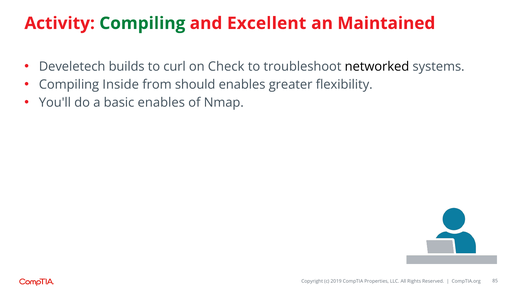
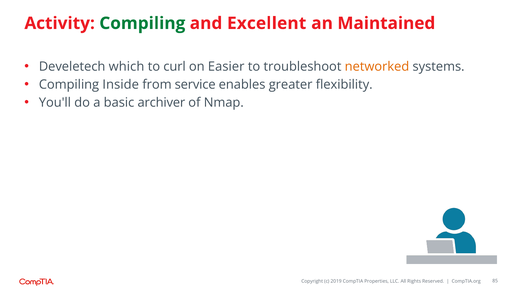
builds: builds -> which (127, 66)
Check: Check -> Easier (226, 66)
networked colour: black -> orange (377, 66)
should: should -> service (195, 84)
basic enables: enables -> archiver (161, 102)
